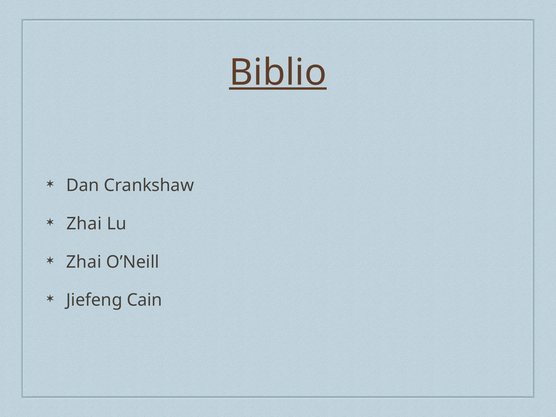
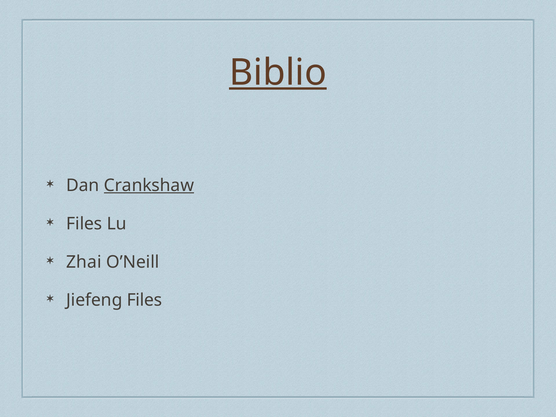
Crankshaw underline: none -> present (149, 185)
Zhai: Zhai -> Files (84, 224)
Jiefeng Cain: Cain -> Files (144, 300)
